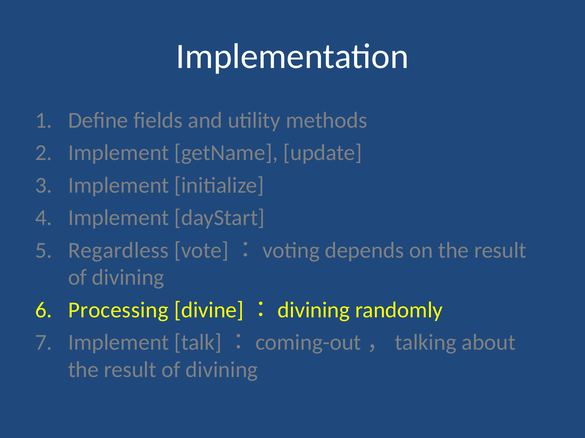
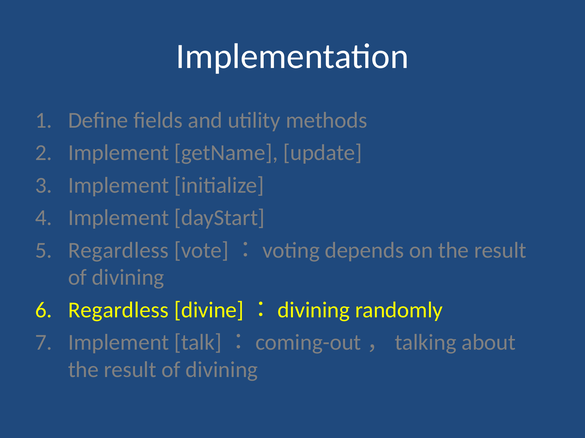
Processing: Processing -> Regardless (118, 310)
